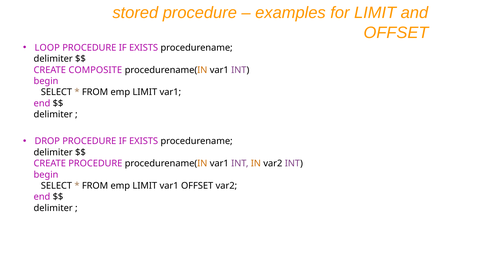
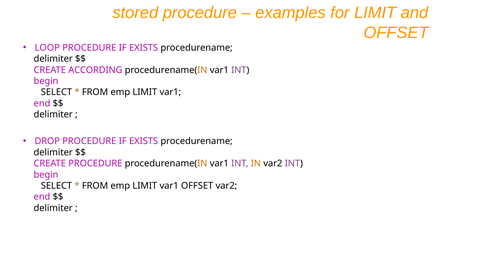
COMPOSITE: COMPOSITE -> ACCORDING (95, 70)
